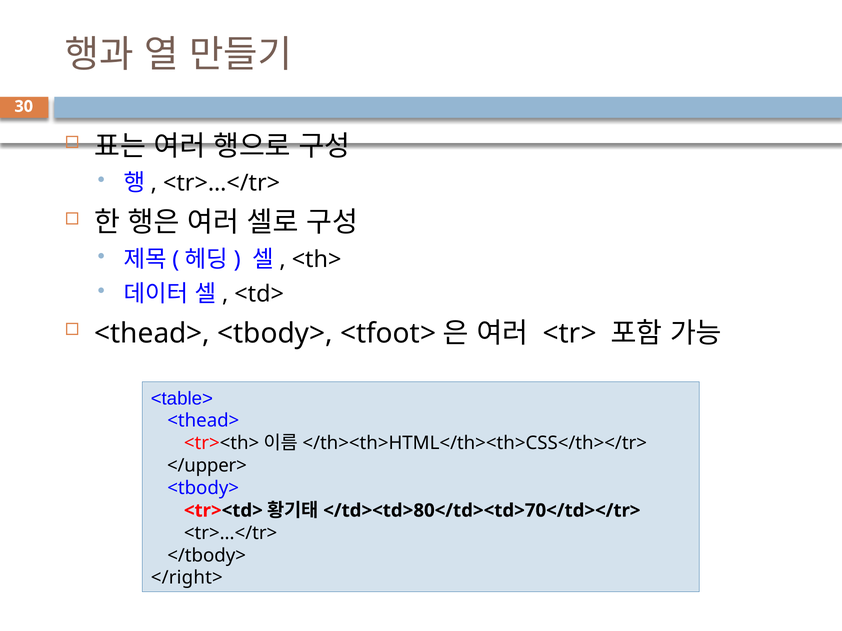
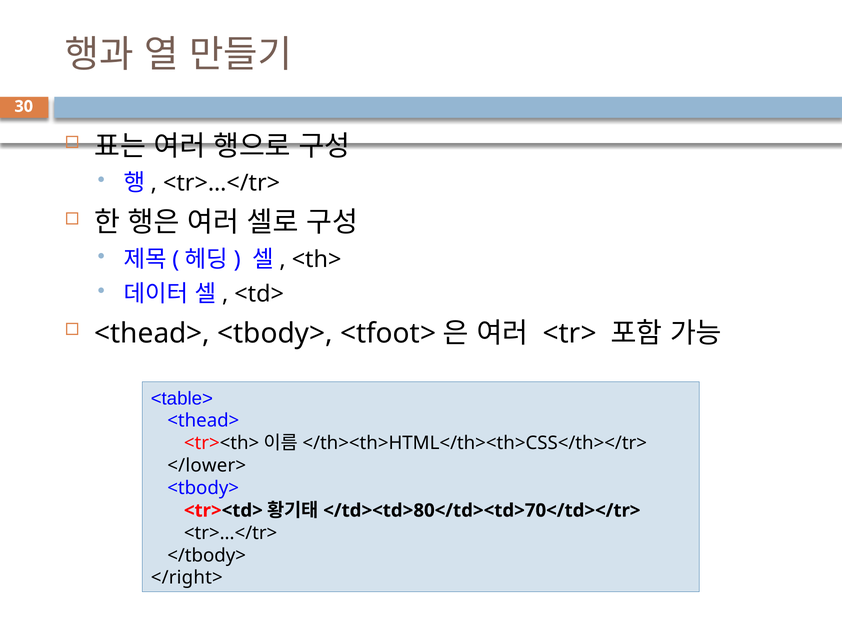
</upper>: </upper> -> </lower> (207, 466)
